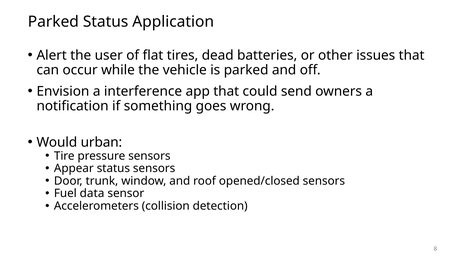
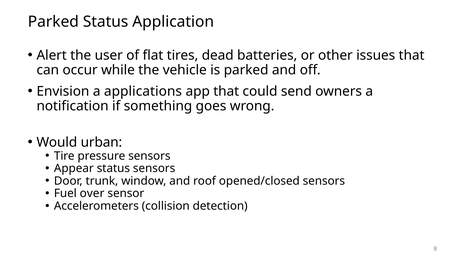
interference: interference -> applications (143, 92)
data: data -> over (92, 194)
